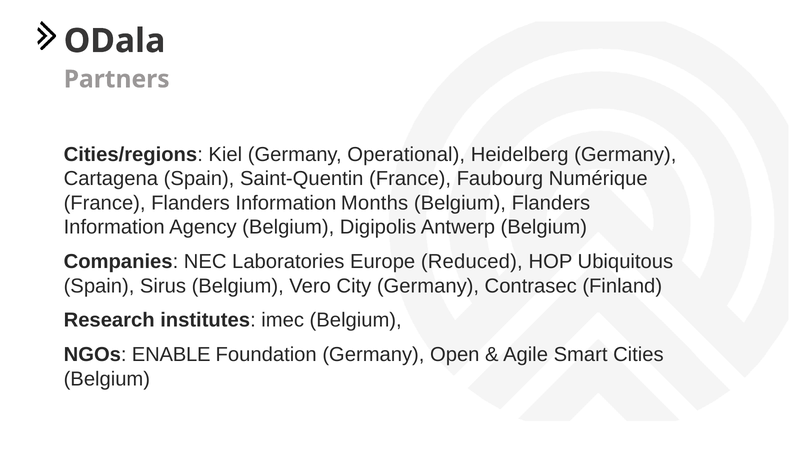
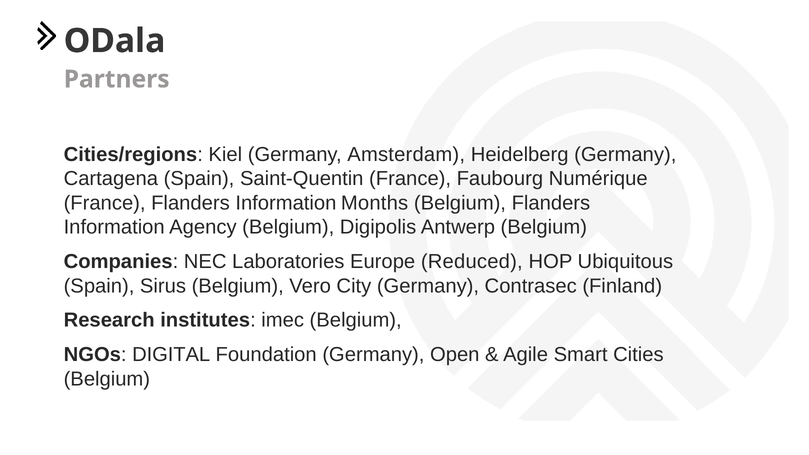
Operational: Operational -> Amsterdam (406, 154)
ENABLE: ENABLE -> DIGITAL (171, 355)
